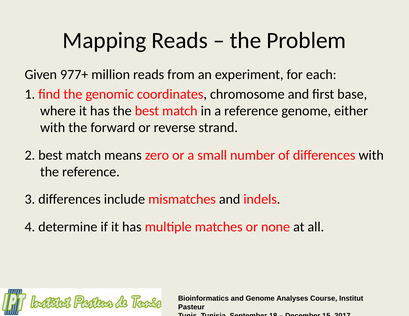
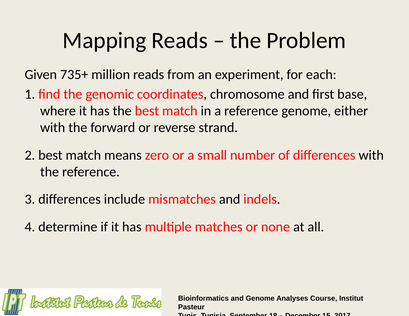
977+: 977+ -> 735+ (74, 75)
